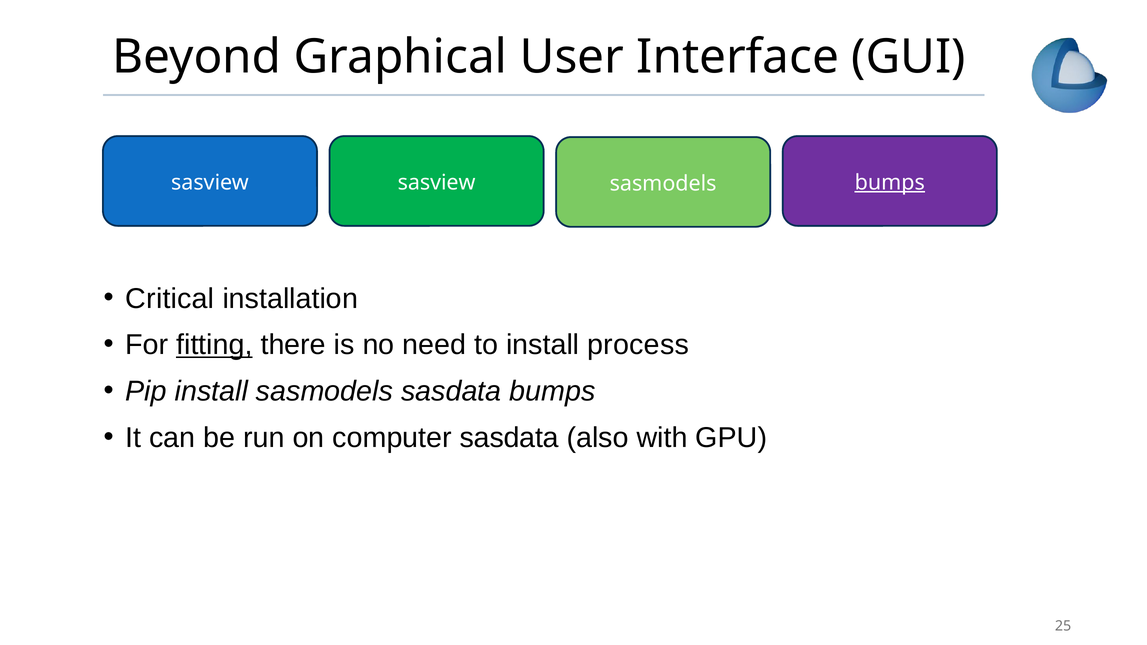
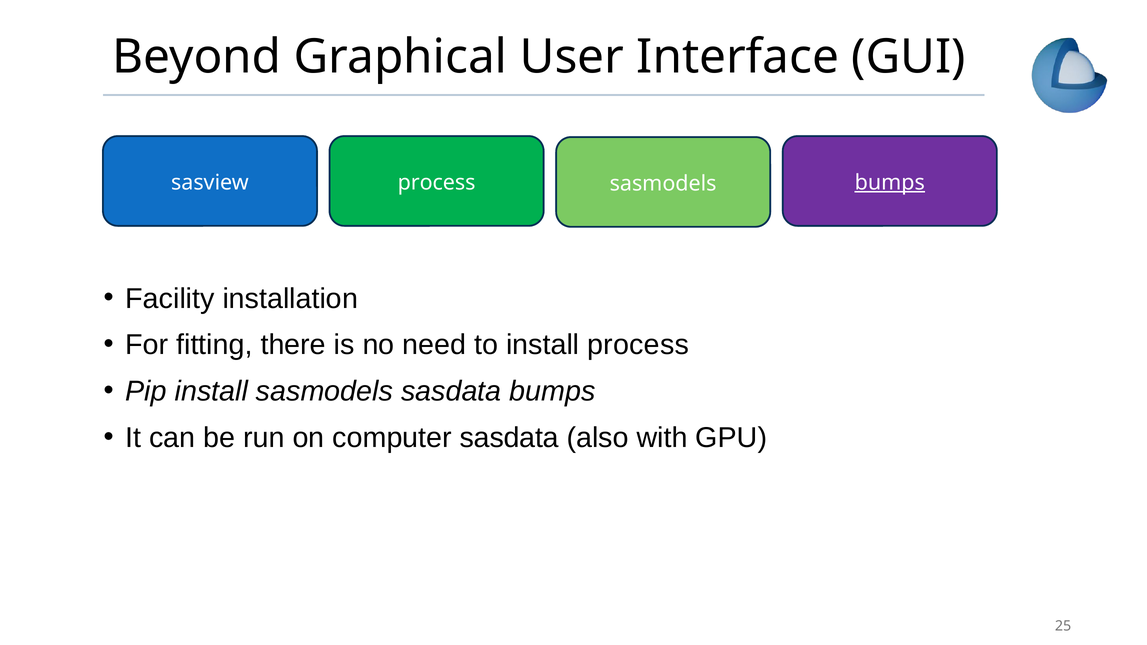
sasview sasview: sasview -> process (437, 182)
Critical: Critical -> Facility (170, 299)
fitting underline: present -> none (214, 345)
